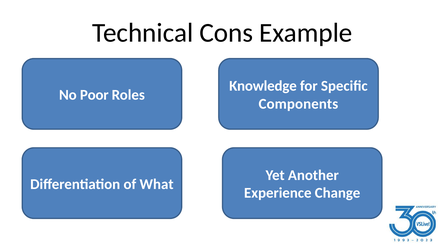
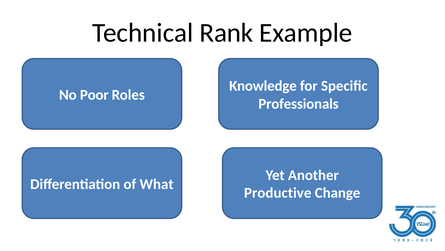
Cons: Cons -> Rank (226, 33)
Components: Components -> Professionals (299, 104)
Experience: Experience -> Productive (278, 193)
